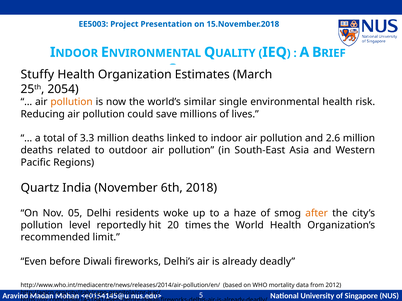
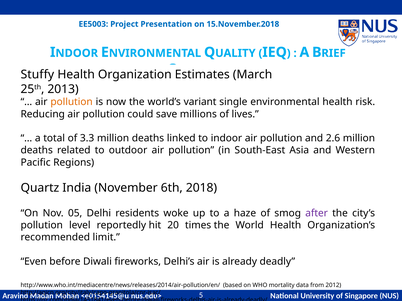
2054: 2054 -> 2013 (63, 89)
similar: similar -> variant (200, 102)
after colour: orange -> purple (317, 213)
